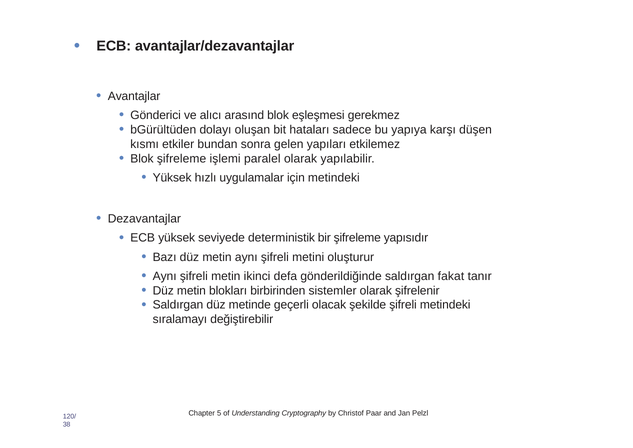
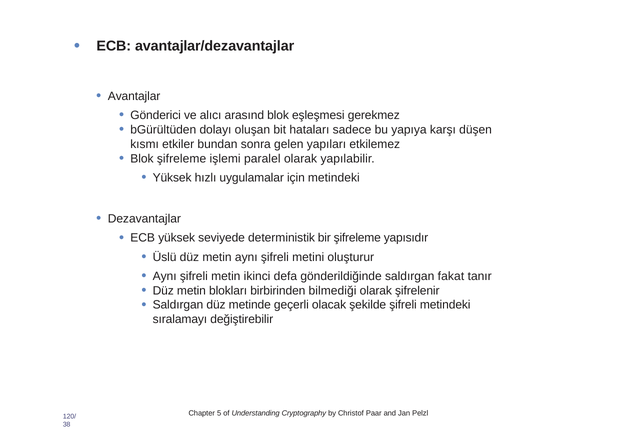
Bazı: Bazı -> Üslü (165, 257)
sistemler: sistemler -> bilmediği (333, 290)
